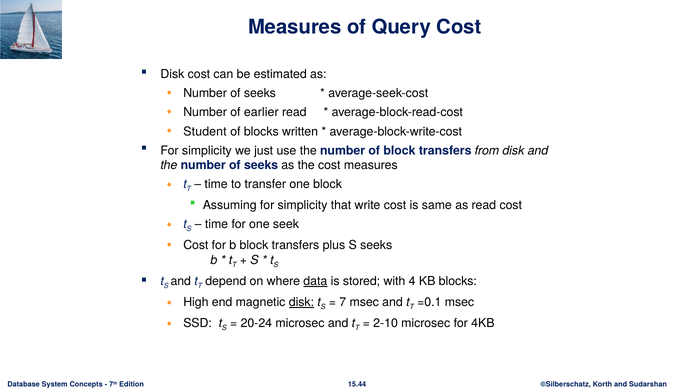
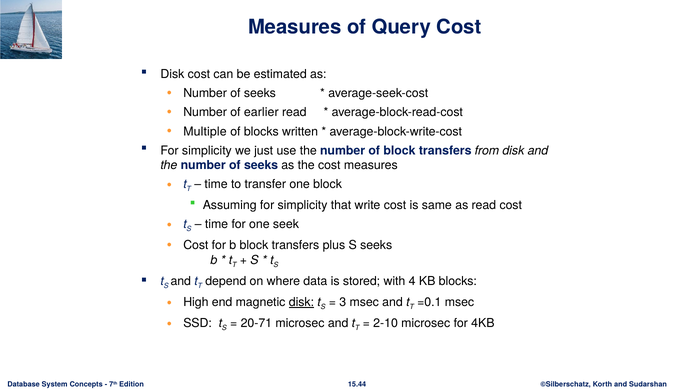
Student: Student -> Multiple (205, 132)
data underline: present -> none (315, 281)
7: 7 -> 3 (343, 302)
20-24: 20-24 -> 20-71 (256, 324)
